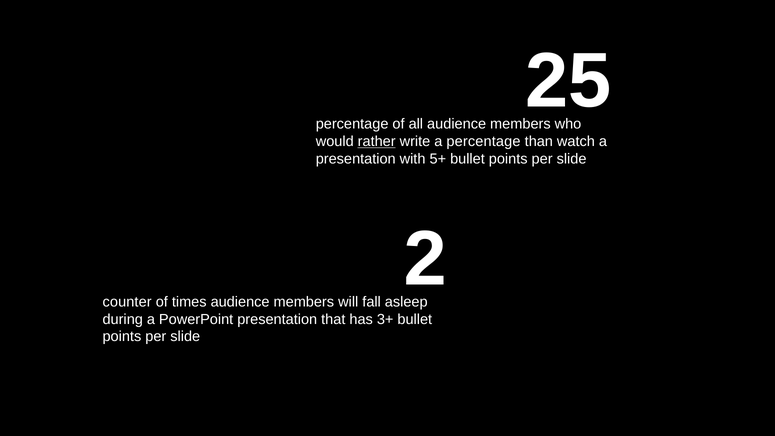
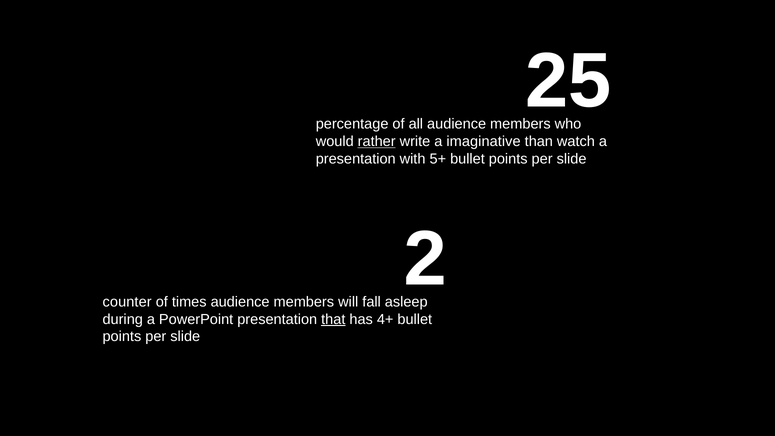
a percentage: percentage -> imaginative (484, 141)
that underline: none -> present (333, 319)
3+: 3+ -> 4+ (385, 319)
